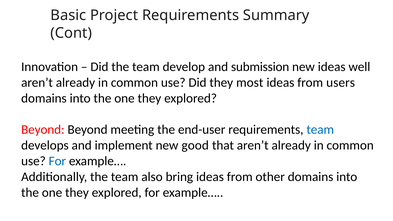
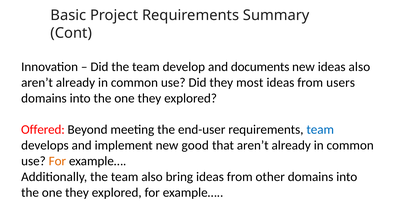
submission: submission -> documents (260, 67)
ideas well: well -> also (359, 67)
Beyond: Beyond -> Offered (43, 130)
For colour: blue -> orange (57, 161)
